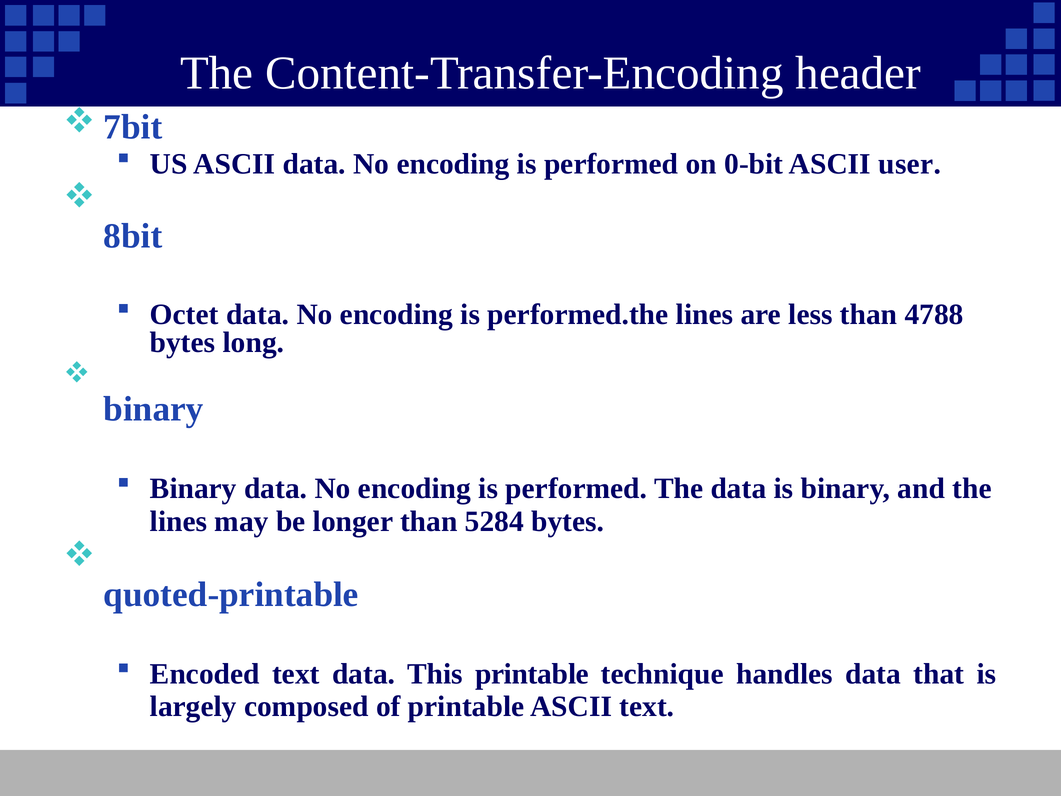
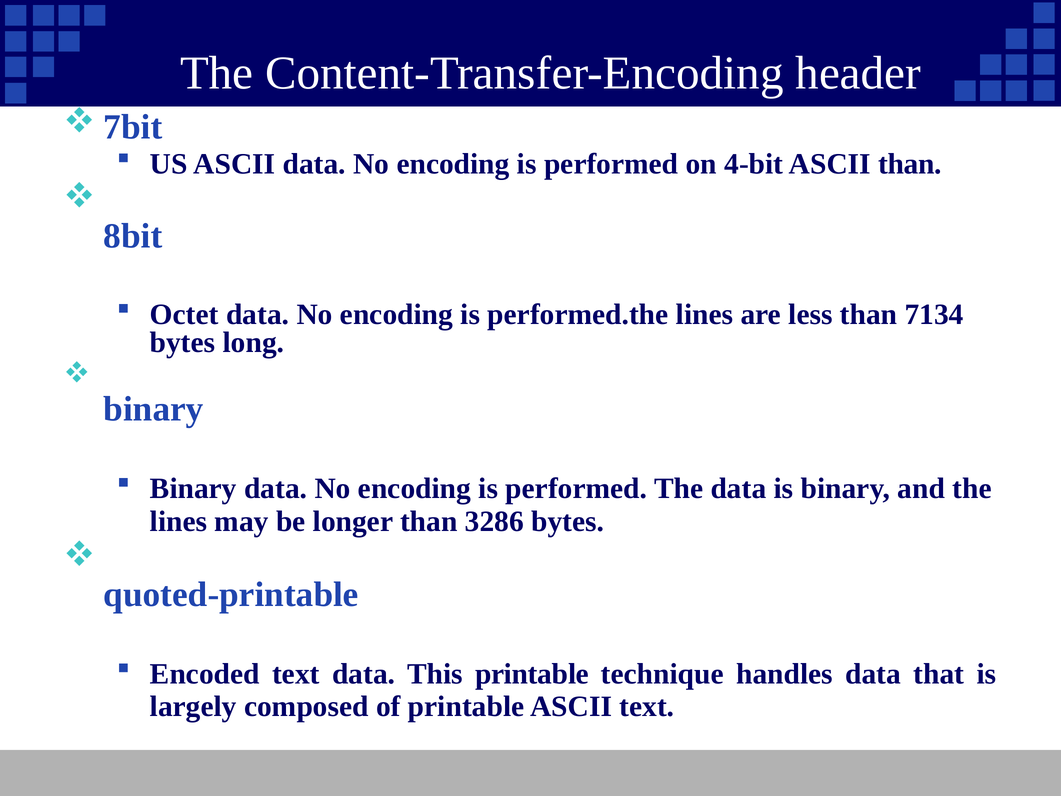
0-bit: 0-bit -> 4-bit (754, 164)
ASCII user: user -> than (910, 164)
4788: 4788 -> 7134 (934, 314)
5284: 5284 -> 3286 (494, 521)
